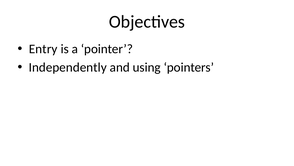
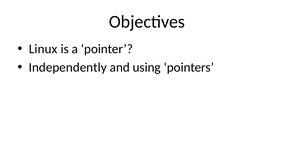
Entry: Entry -> Linux (43, 49)
